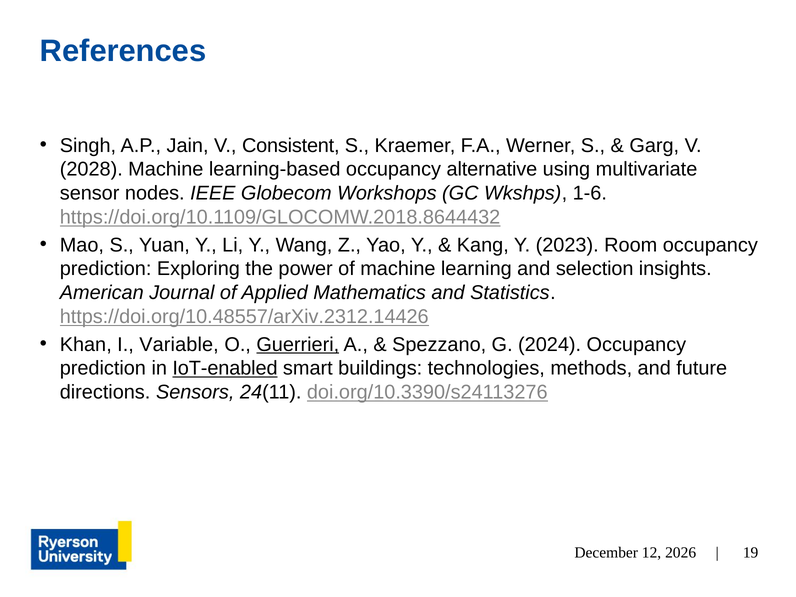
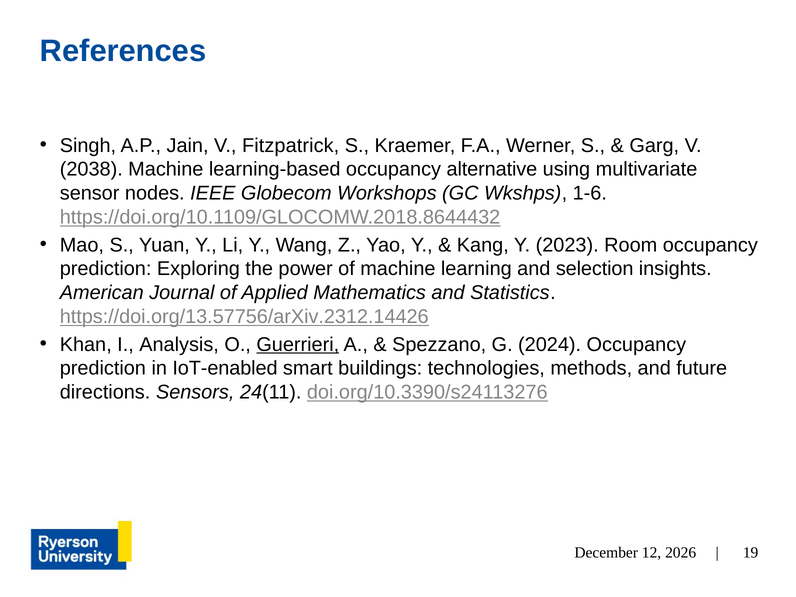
Consistent: Consistent -> Fitzpatrick (291, 145)
2028: 2028 -> 2038 (91, 169)
https://doi.org/10.48557/arXiv.2312.14426: https://doi.org/10.48557/arXiv.2312.14426 -> https://doi.org/13.57756/arXiv.2312.14426 (244, 317)
Variable: Variable -> Analysis (179, 344)
IoT-enabled underline: present -> none (225, 368)
